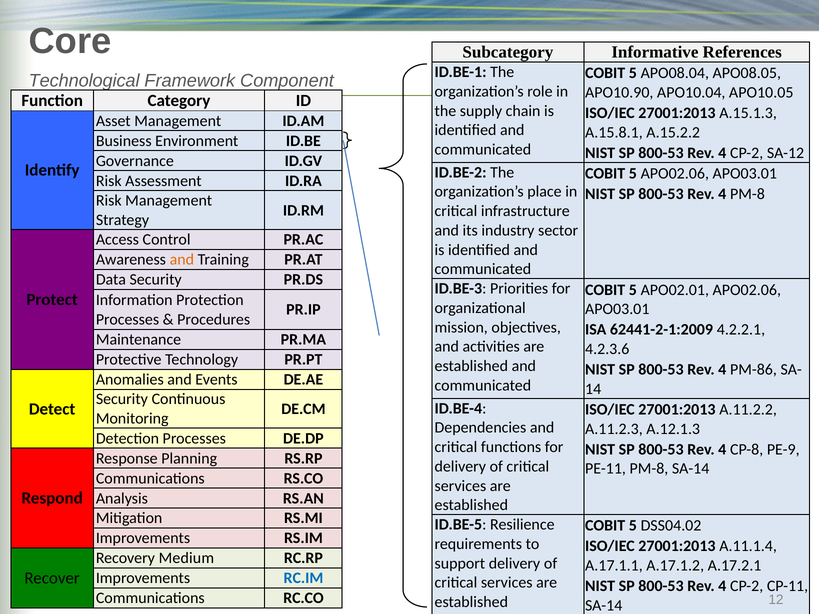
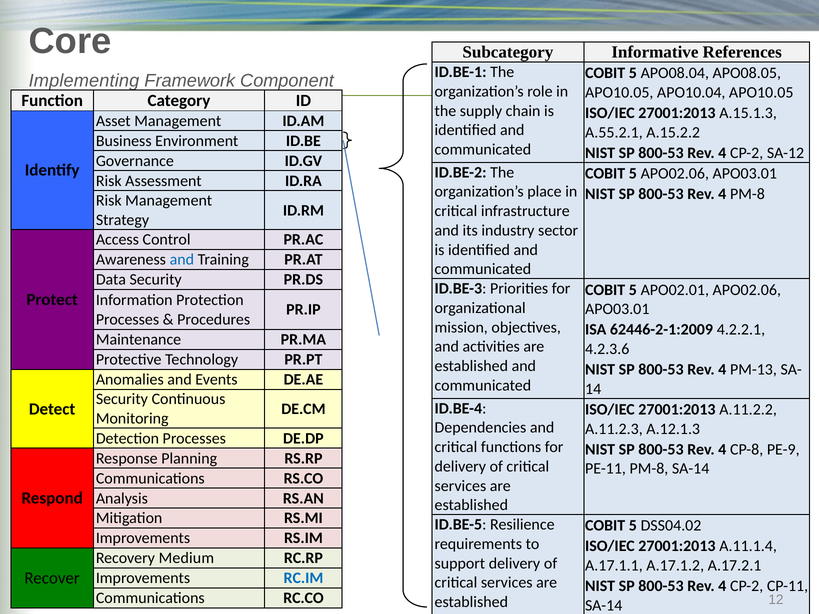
Technological: Technological -> Implementing (84, 81)
APO10.90: APO10.90 -> APO10.05 (619, 93)
A.15.8.1: A.15.8.1 -> A.55.2.1 (614, 133)
and colour: orange -> blue (182, 260)
62441-2-1:2009: 62441-2-1:2009 -> 62446-2-1:2009 (661, 330)
PM-86: PM-86 -> PM-13 (753, 370)
